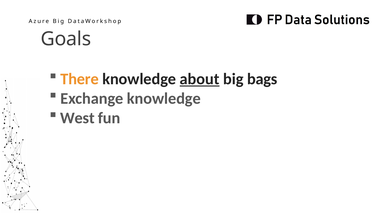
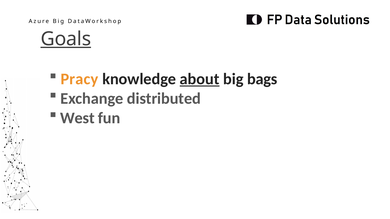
Goals underline: none -> present (66, 39)
There: There -> Pracy (79, 79)
Exchange knowledge: knowledge -> distributed (164, 99)
